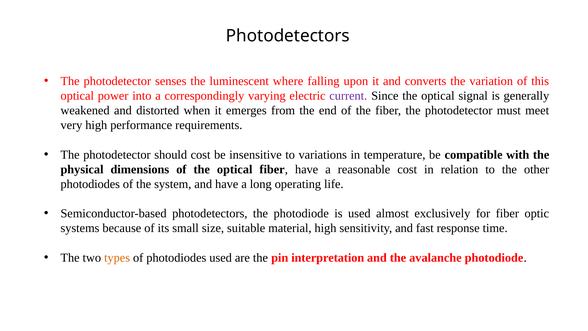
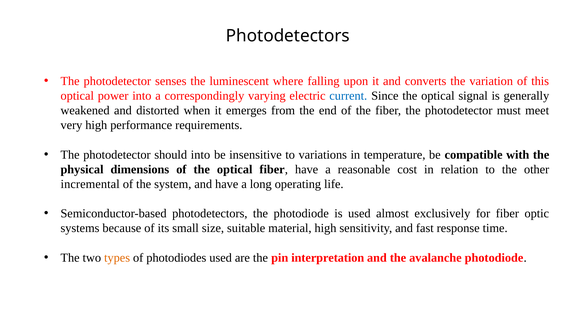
current colour: purple -> blue (348, 96)
should cost: cost -> into (200, 155)
photodiodes: photodiodes -> incremental (90, 184)
